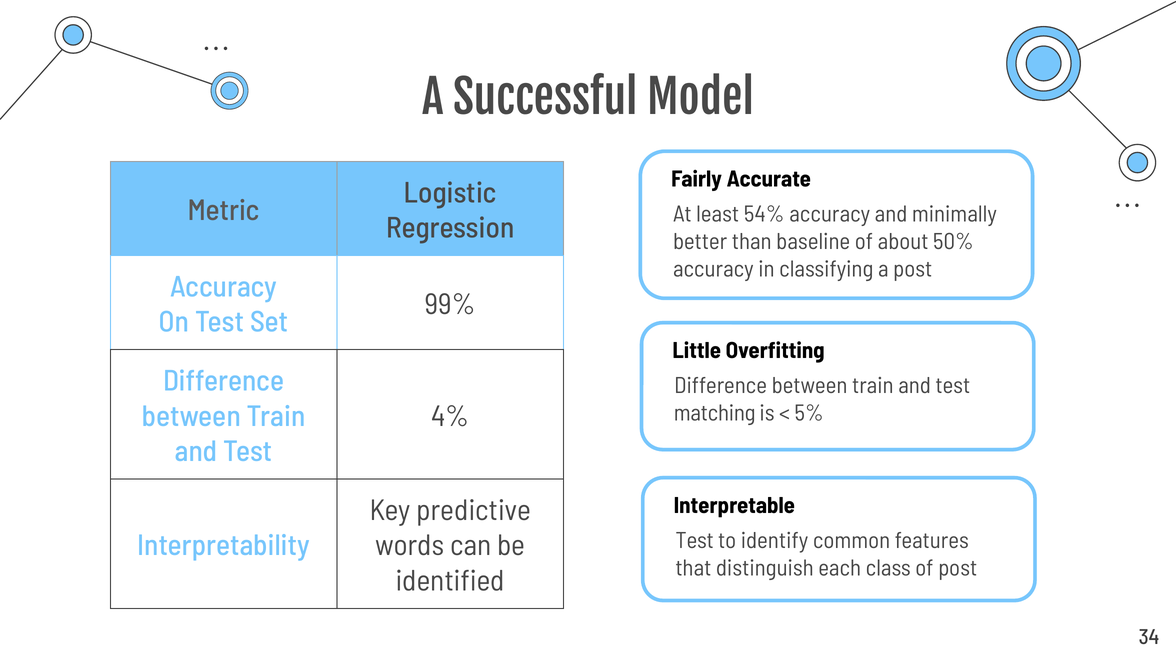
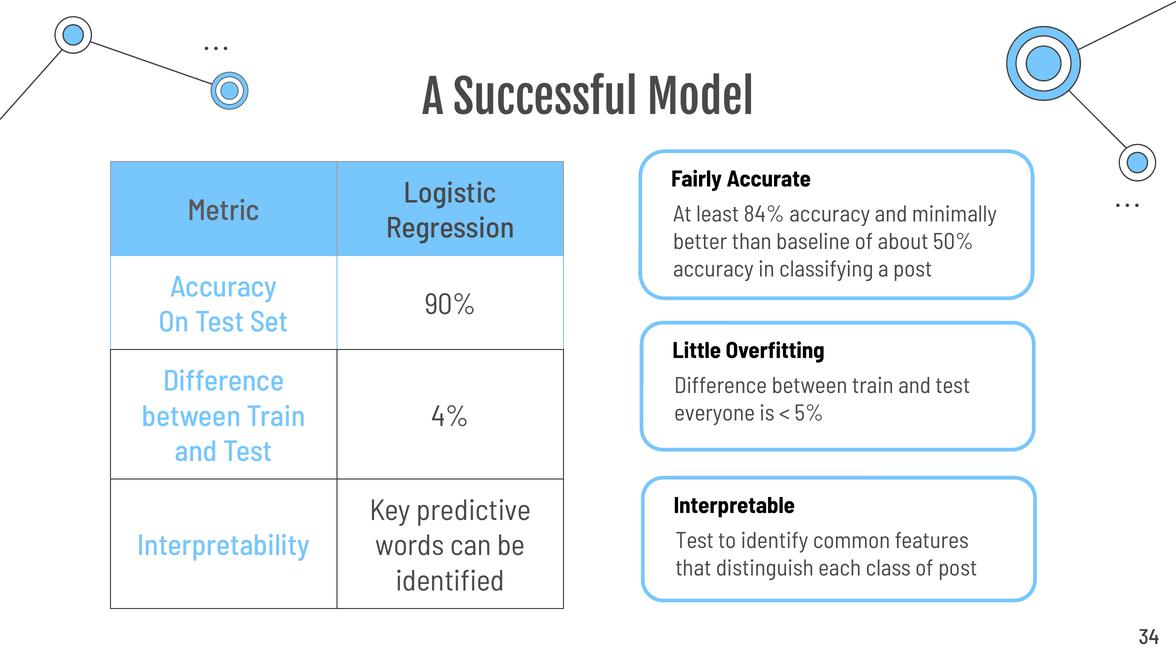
54%: 54% -> 84% (764, 214)
99%: 99% -> 90% (450, 304)
matching: matching -> everyone (715, 413)
